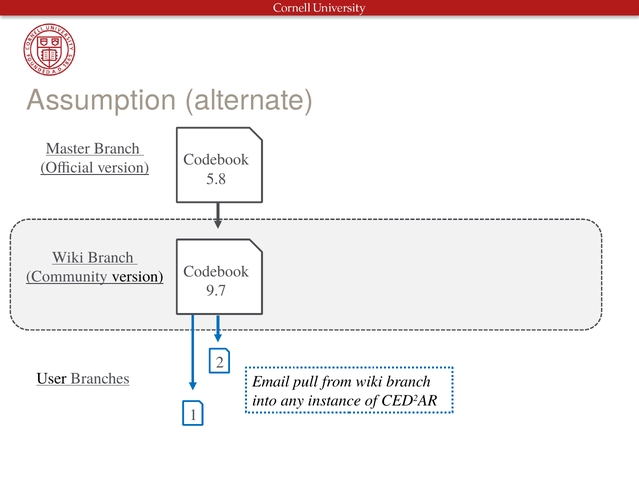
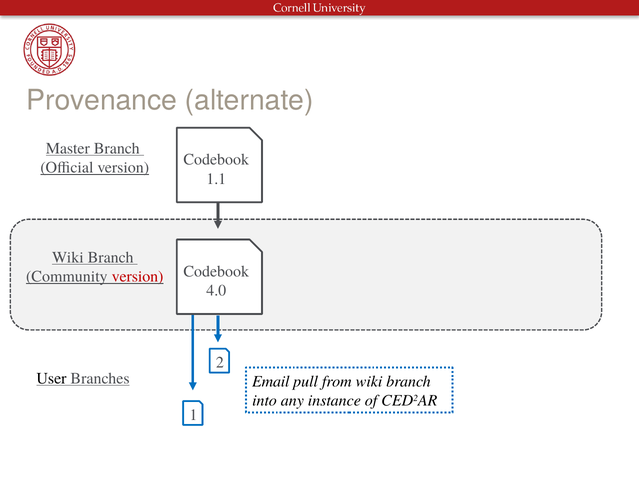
Assumption: Assumption -> Provenance (102, 100)
5.8: 5.8 -> 1.1 (216, 179)
version colour: black -> red (138, 277)
9.7: 9.7 -> 4.0 (216, 291)
